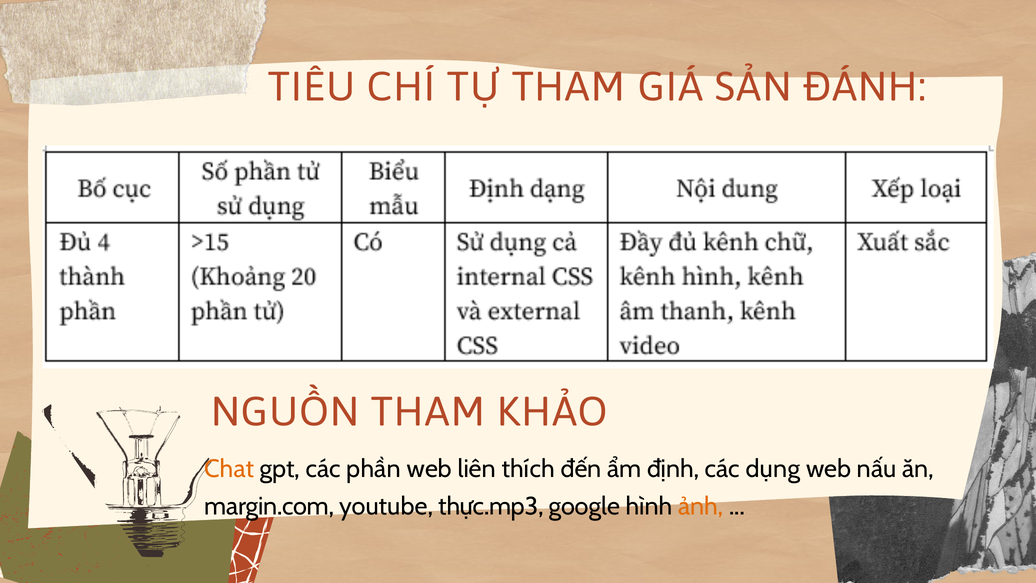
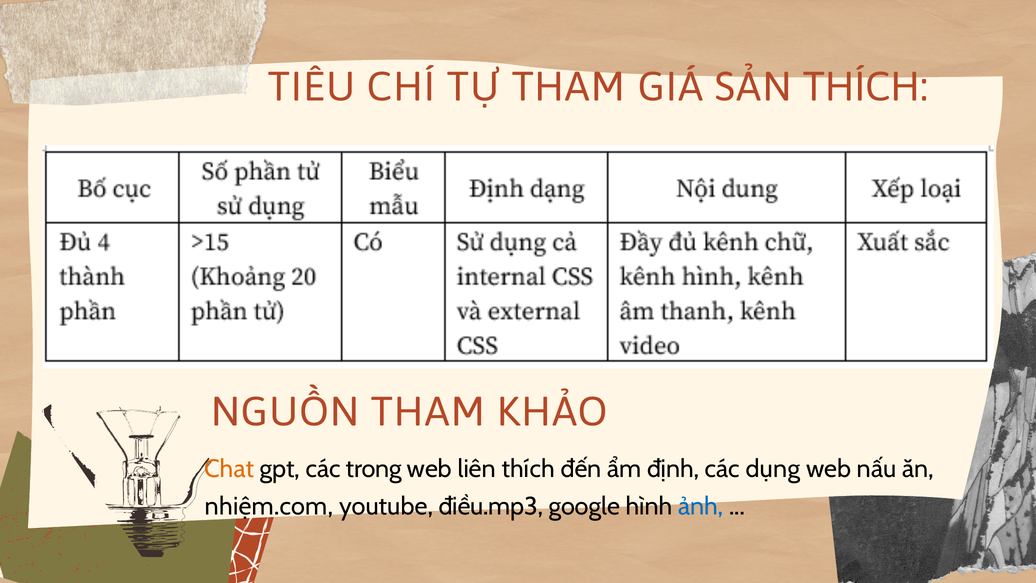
SẢN ĐÁNH: ĐÁNH -> THÍCH (865, 87)
phần: phần -> trong (374, 469)
margin.com: margin.com -> nhiệm.com (269, 506)
thực.mp3: thực.mp3 -> điều.mp3 (491, 506)
ảnh colour: orange -> blue (701, 506)
